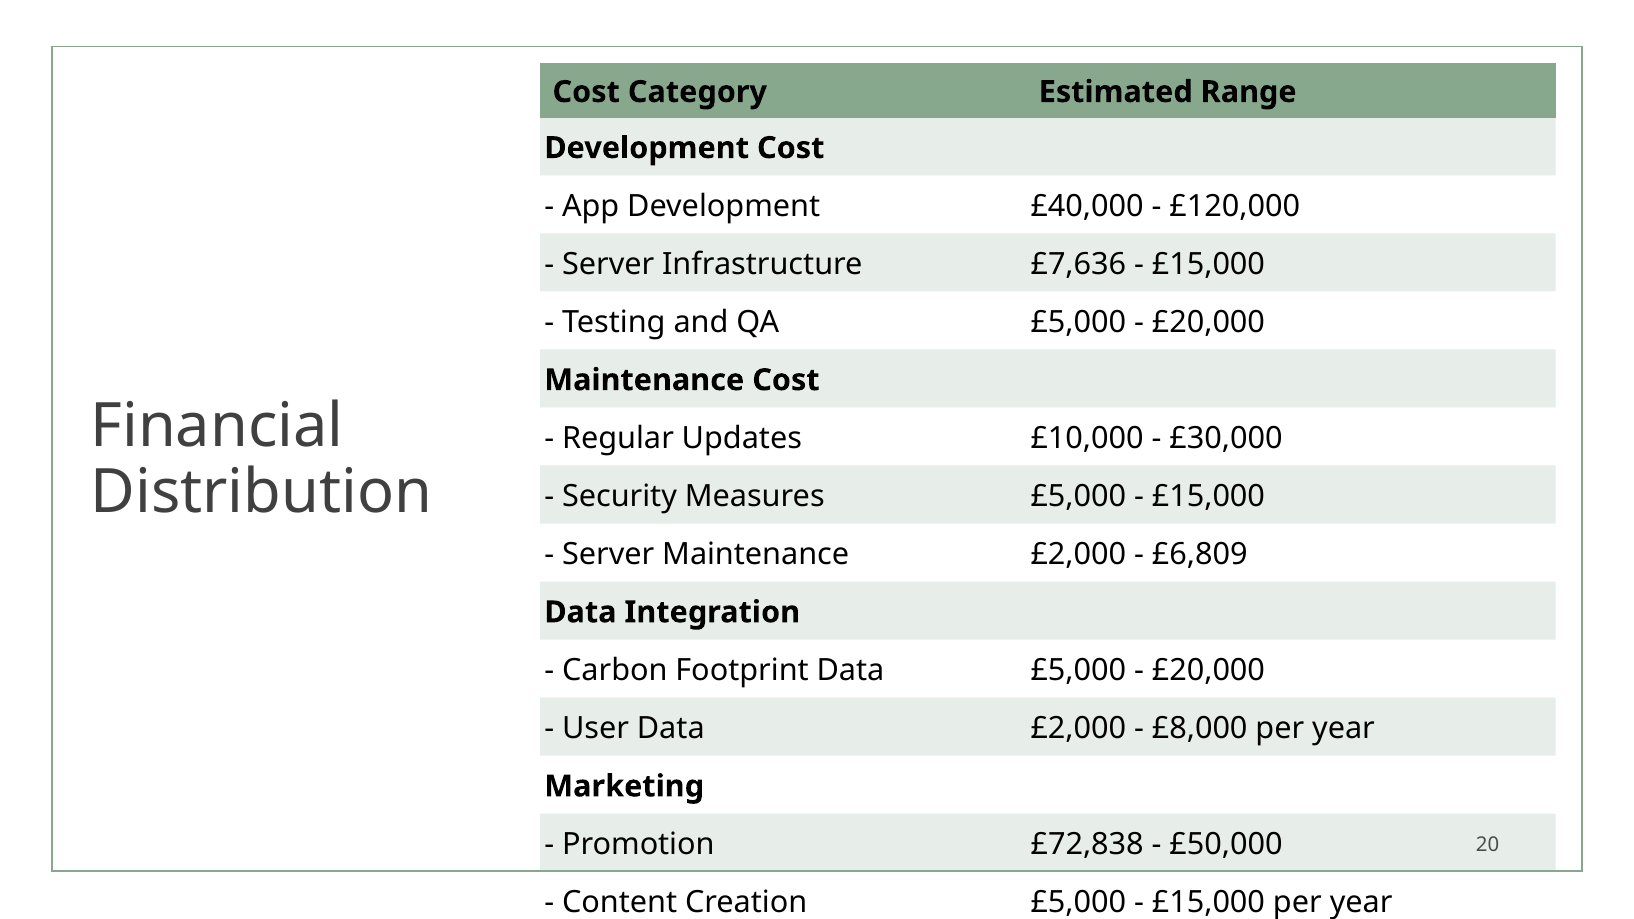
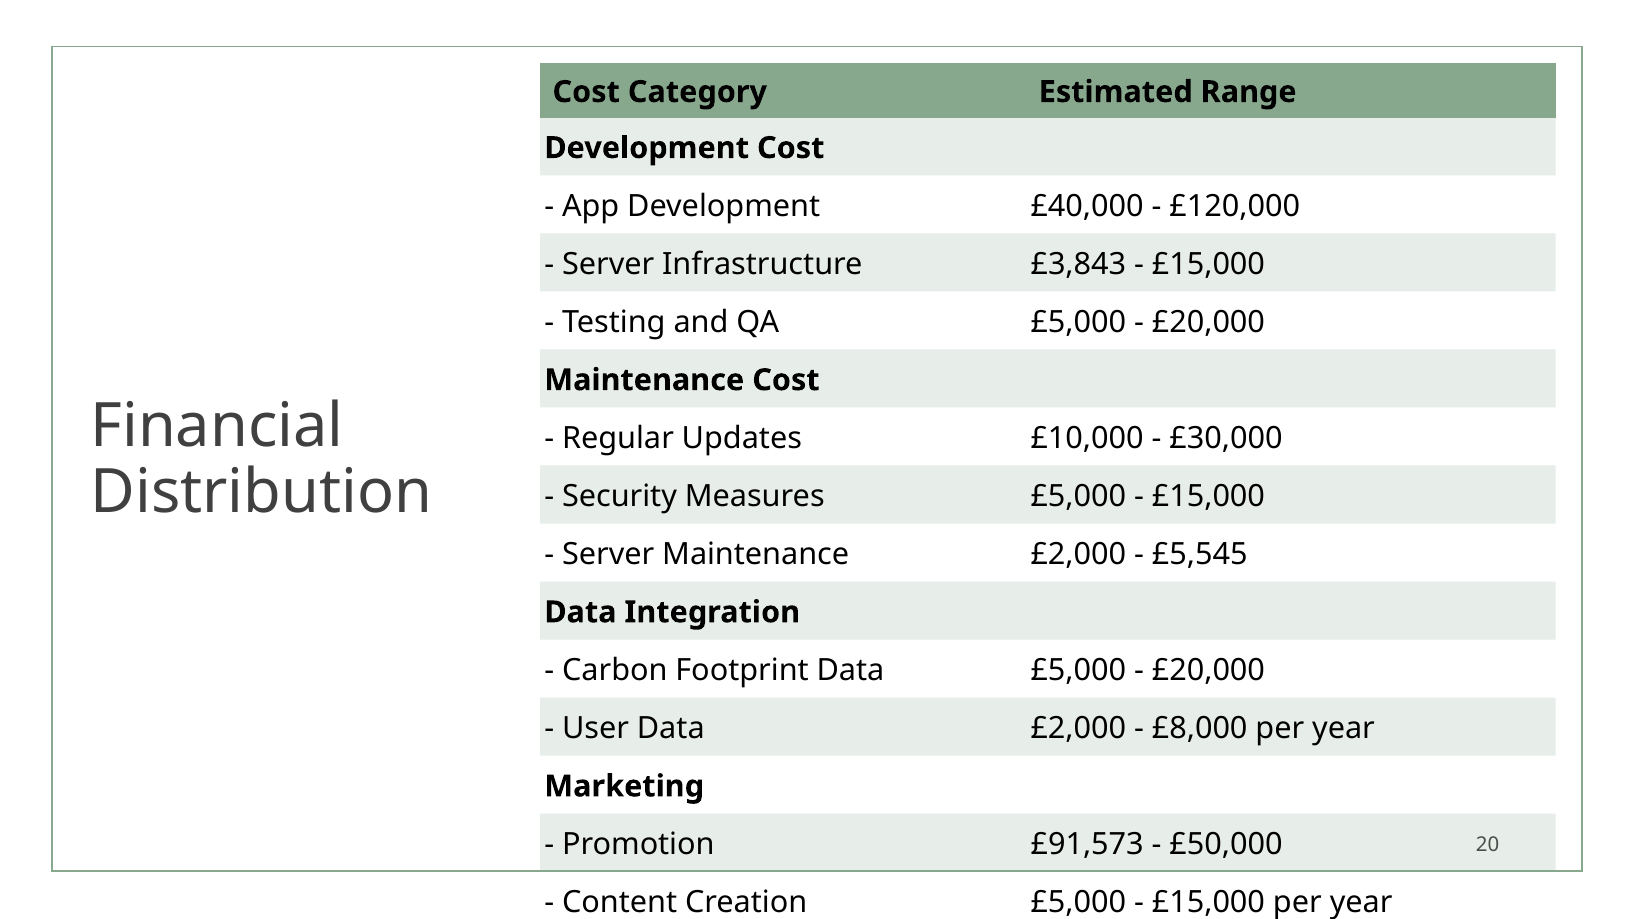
£7,636: £7,636 -> £3,843 (1078, 264)
£6,809: £6,809 -> £5,545 (1200, 554)
£72,838: £72,838 -> £91,573 (1087, 844)
